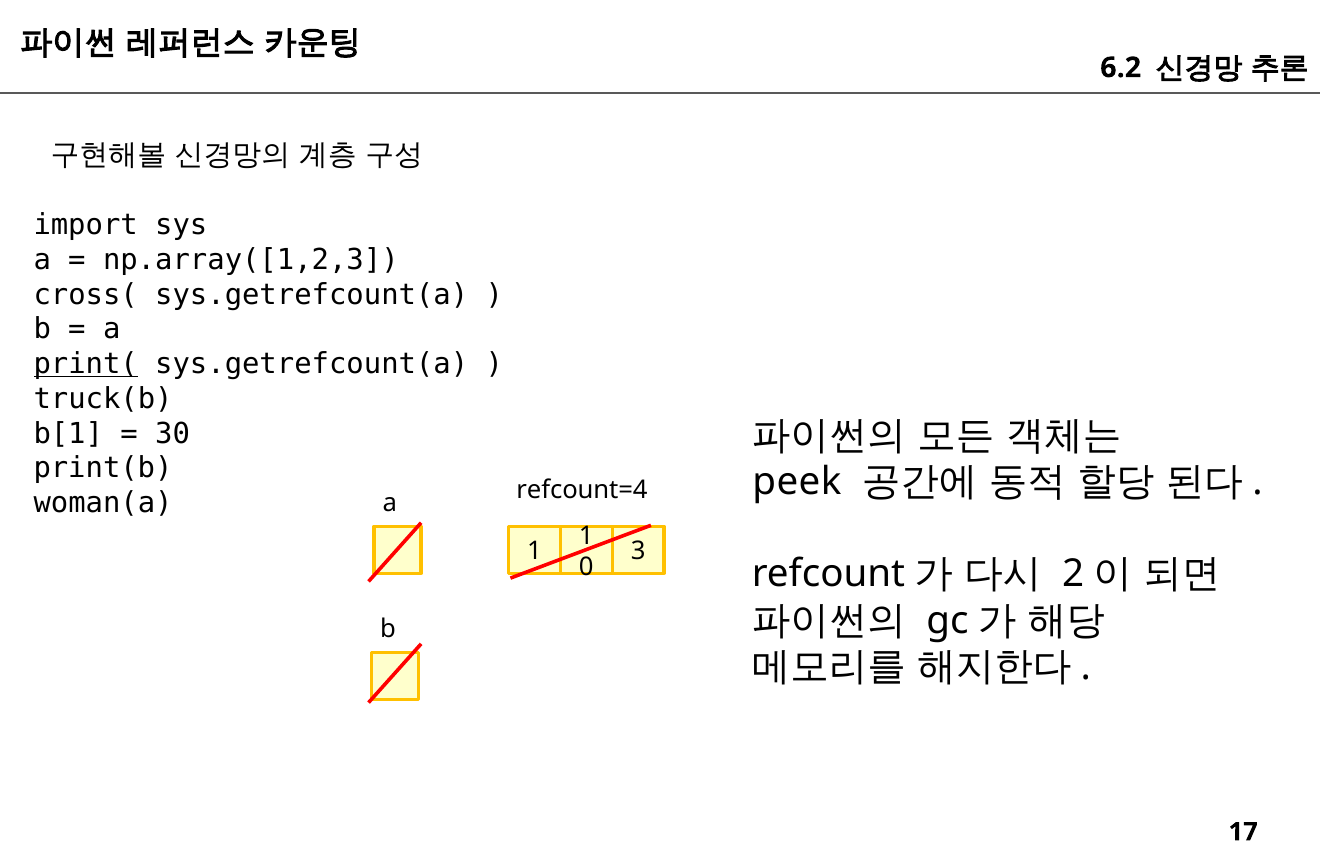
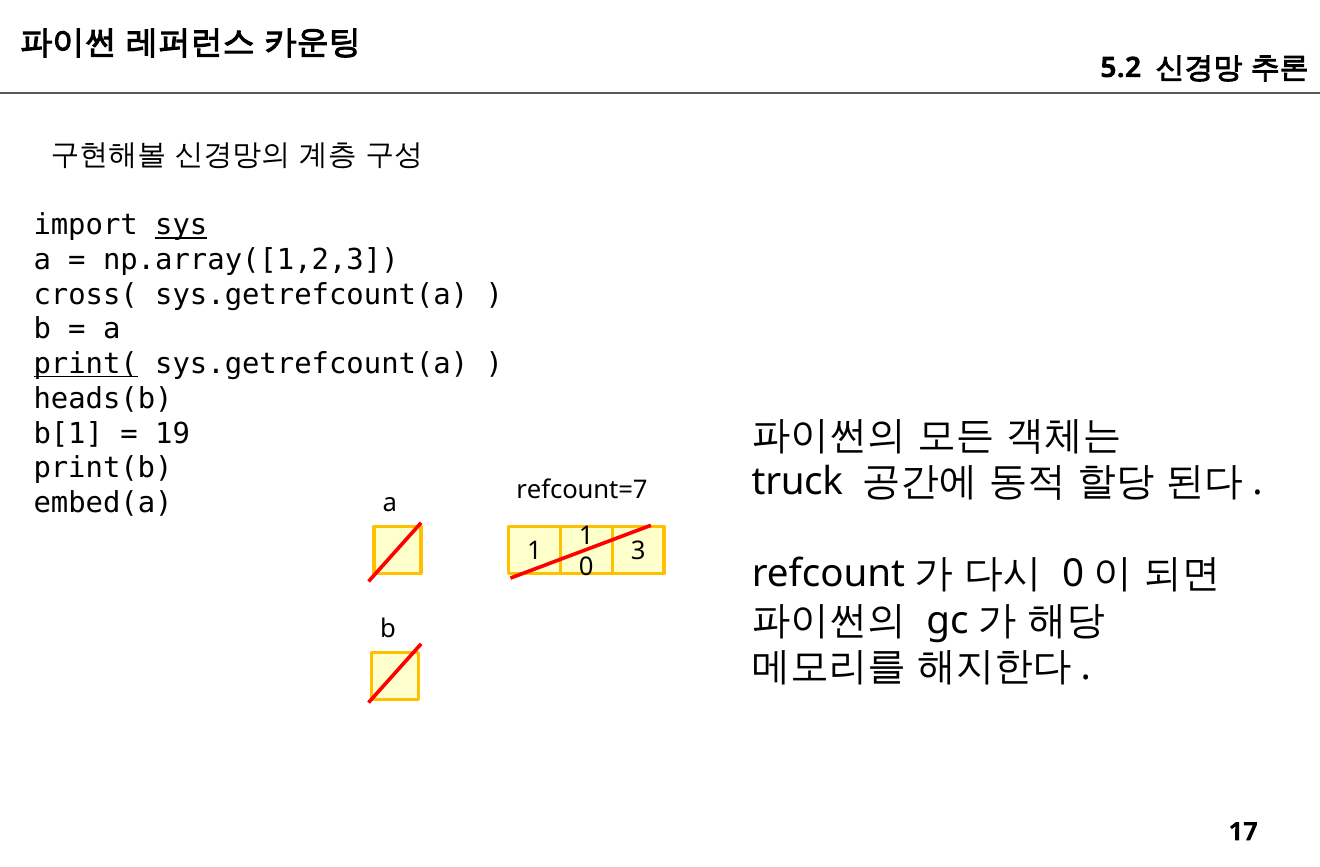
6.2: 6.2 -> 5.2 (1121, 68)
sys underline: none -> present (181, 225)
truck(b: truck(b -> heads(b (103, 399)
30: 30 -> 19 (173, 433)
peek: peek -> truck (797, 482)
refcount=4: refcount=4 -> refcount=7 (582, 490)
woman(a: woman(a -> embed(a (103, 503)
2: 2 -> 0 (1073, 574)
